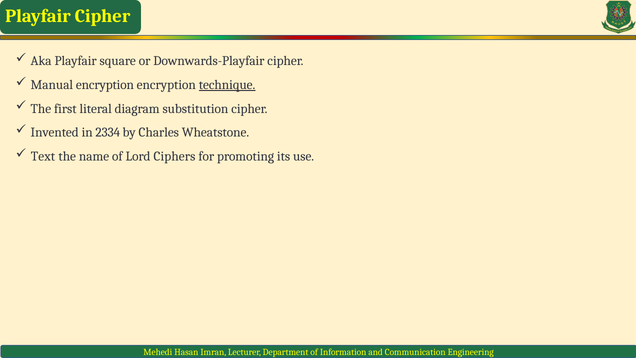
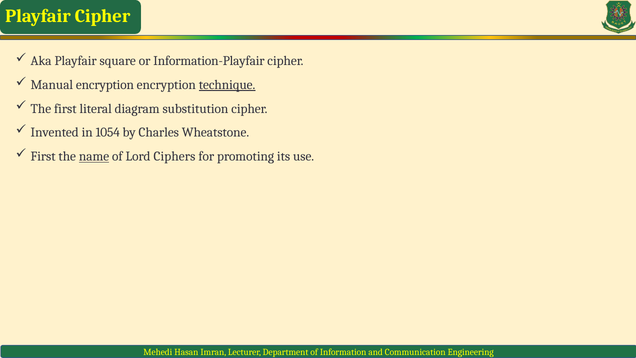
Downwards-Playfair: Downwards-Playfair -> Information-Playfair (209, 61)
2334: 2334 -> 1054 (108, 133)
Text: Text -> First (43, 156)
name underline: none -> present (94, 156)
